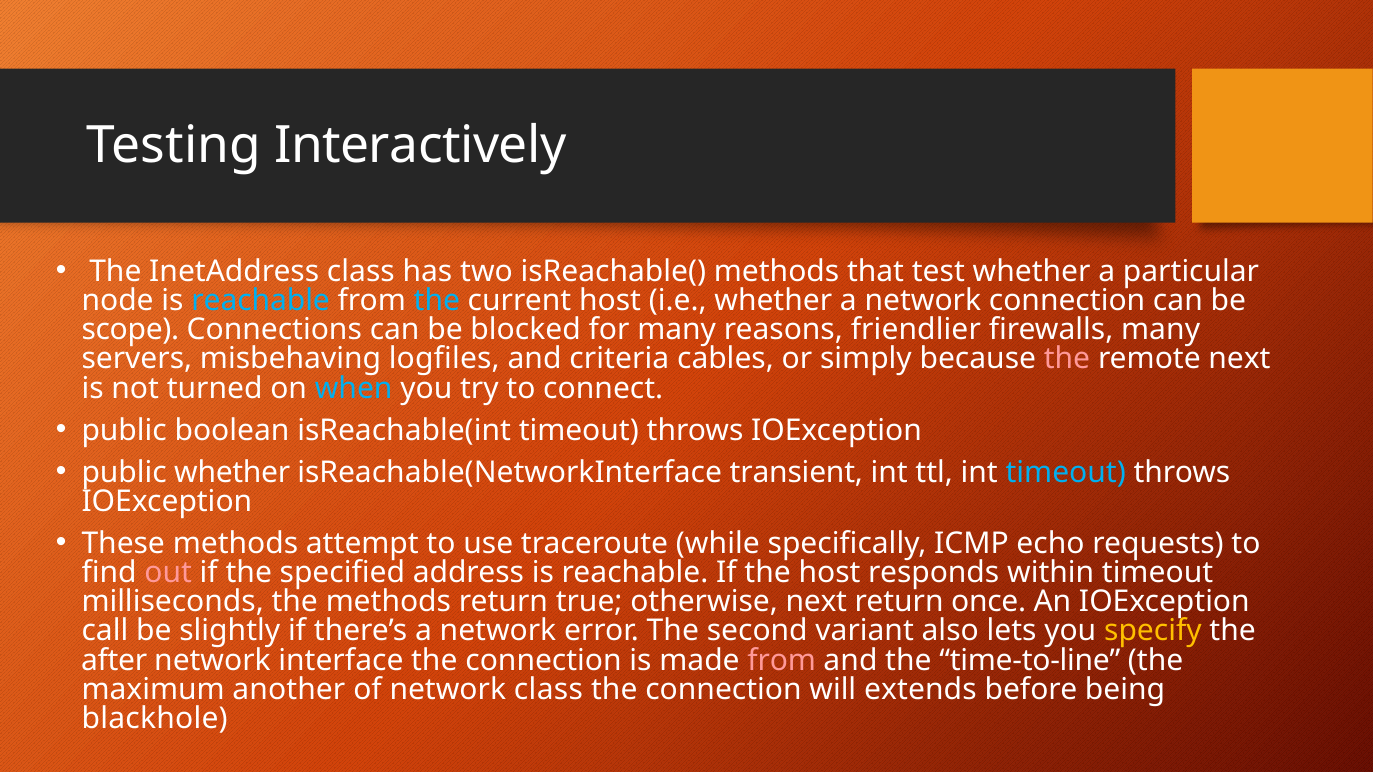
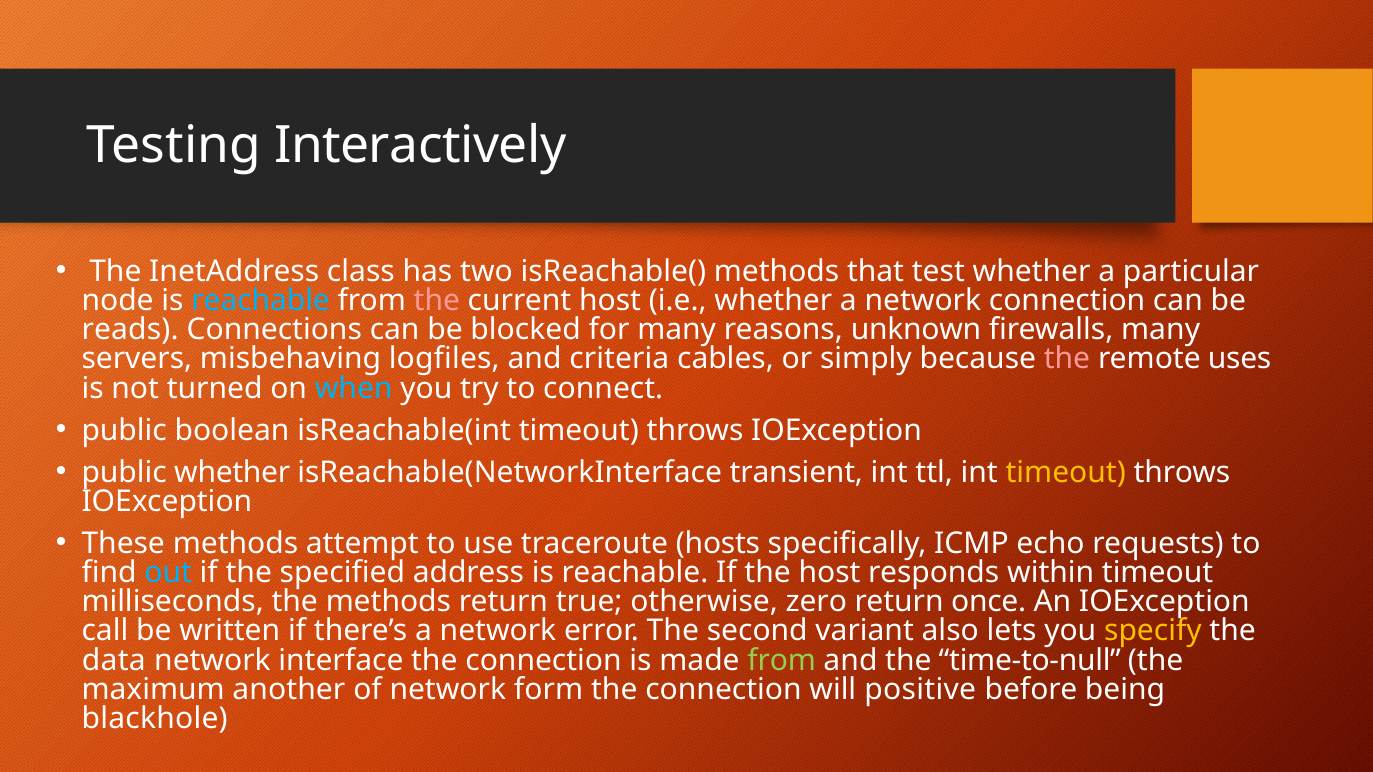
the colour: light blue -> pink (437, 301)
scope: scope -> reads (130, 330)
friendlier: friendlier -> unknown (916, 330)
remote next: next -> uses (1240, 359)
timeout colour: light blue -> yellow (1066, 472)
while: while -> hosts (718, 544)
out colour: pink -> light blue (168, 573)
otherwise next: next -> zero (816, 602)
slightly: slightly -> written (230, 631)
after: after -> data (114, 660)
from colour: pink -> light green (782, 660)
time-to-line: time-to-line -> time-to-null (1030, 660)
network class: class -> form (549, 690)
extends: extends -> positive (920, 690)
